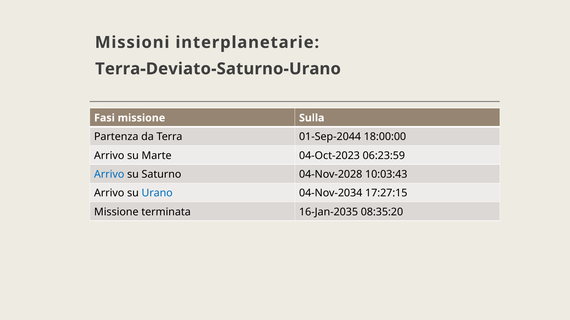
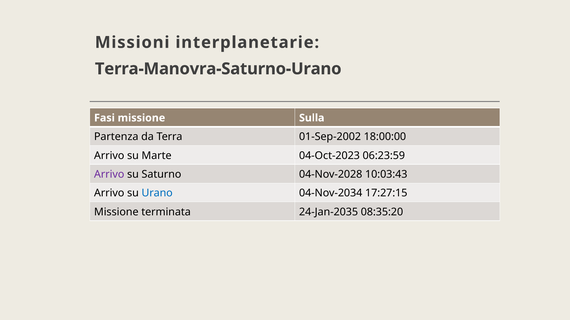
Terra-Deviato-Saturno-Urano: Terra-Deviato-Saturno-Urano -> Terra-Manovra-Saturno-Urano (218, 69)
01-Sep-2044: 01-Sep-2044 -> 01-Sep-2002 (330, 137)
Arrivo colour: blue -> purple (109, 175)
16-Jan-2035: 16-Jan-2035 -> 24-Jan-2035 (329, 212)
